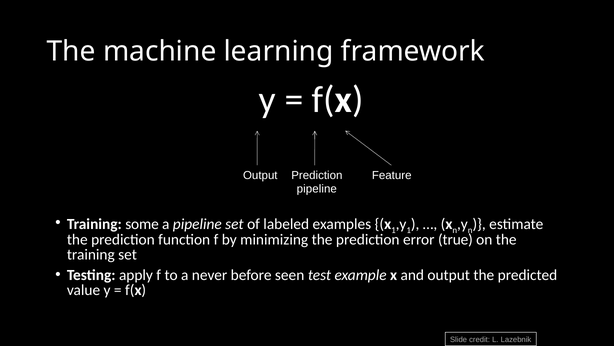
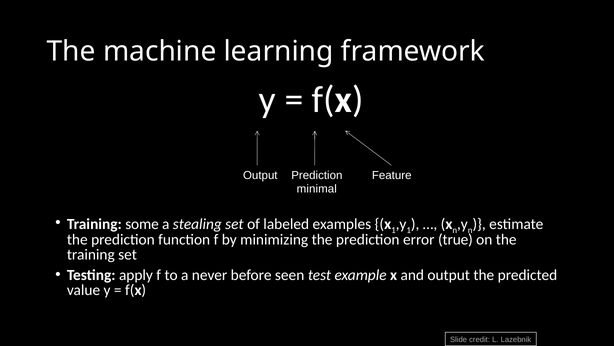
pipeline: pipeline -> minimal (317, 189)
a pipeline: pipeline -> stealing (197, 224)
